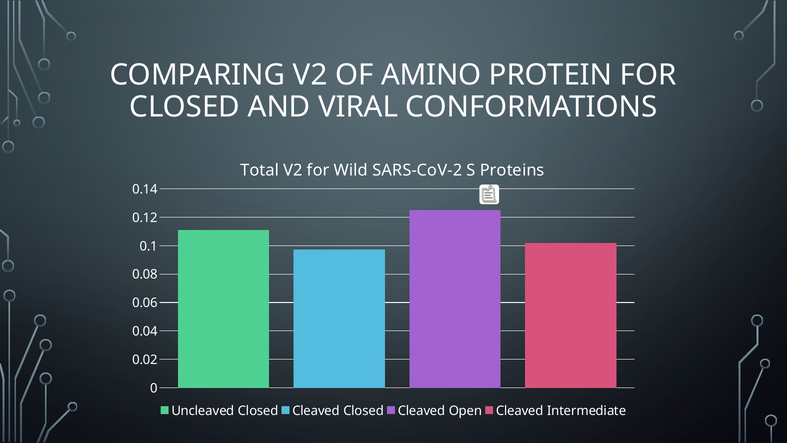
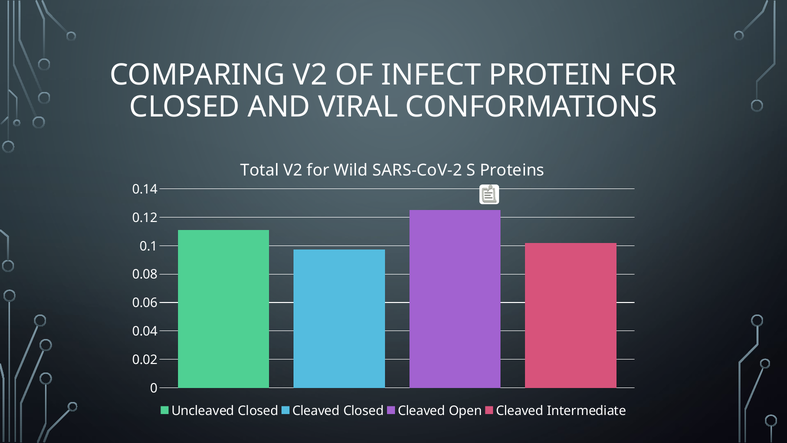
AMINO: AMINO -> INFECT (431, 75)
